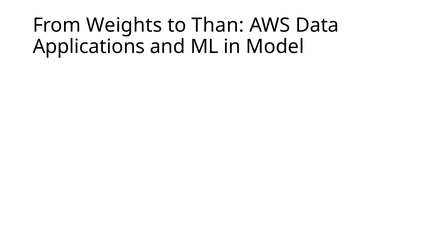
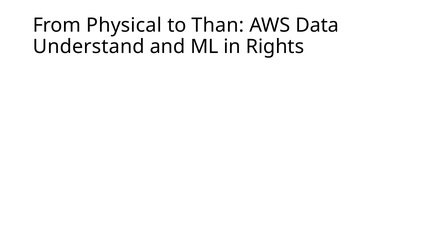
Weights: Weights -> Physical (124, 25)
Applications: Applications -> Understand (89, 47)
Model: Model -> Rights (275, 47)
